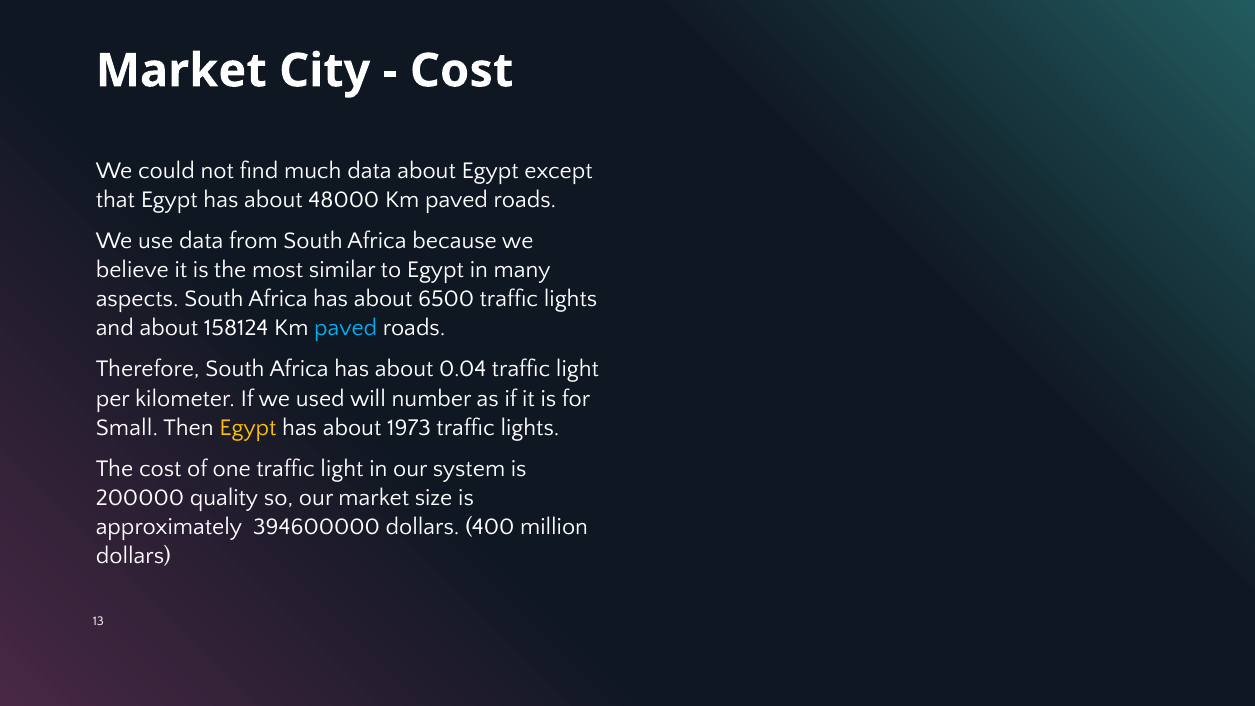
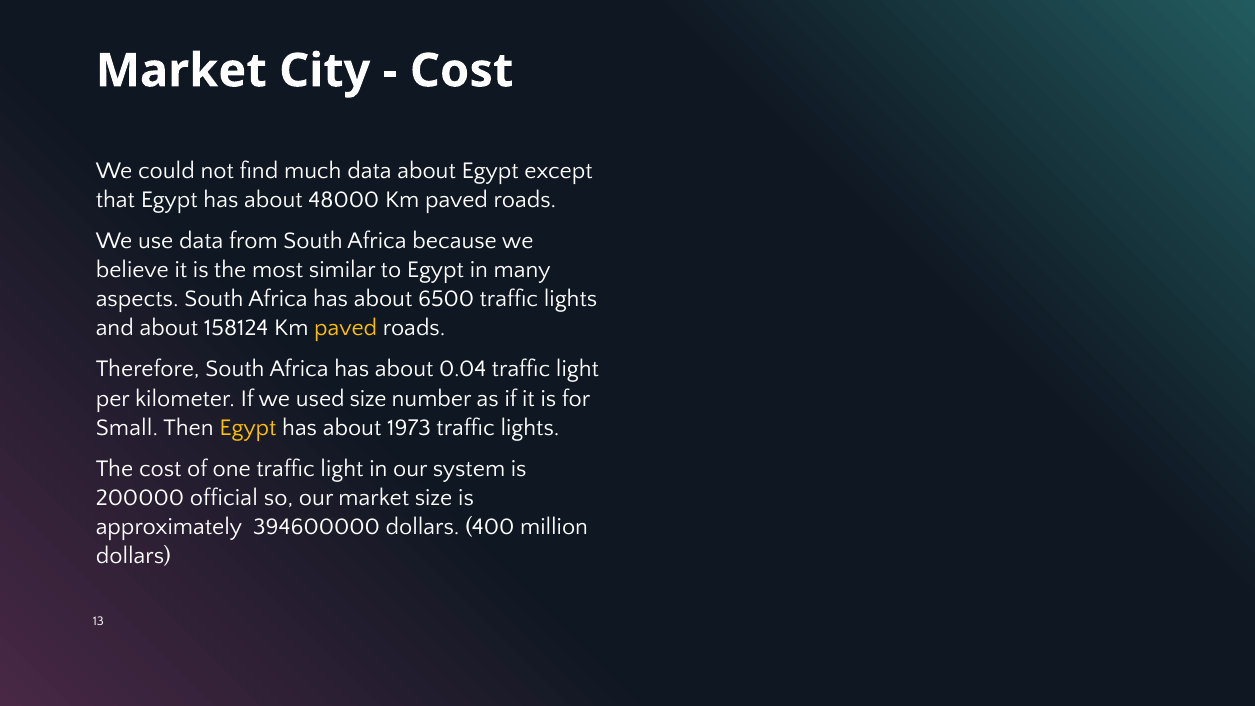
paved colour: light blue -> yellow (346, 328)
used will: will -> size (368, 398)
quality: quality -> official (224, 498)
